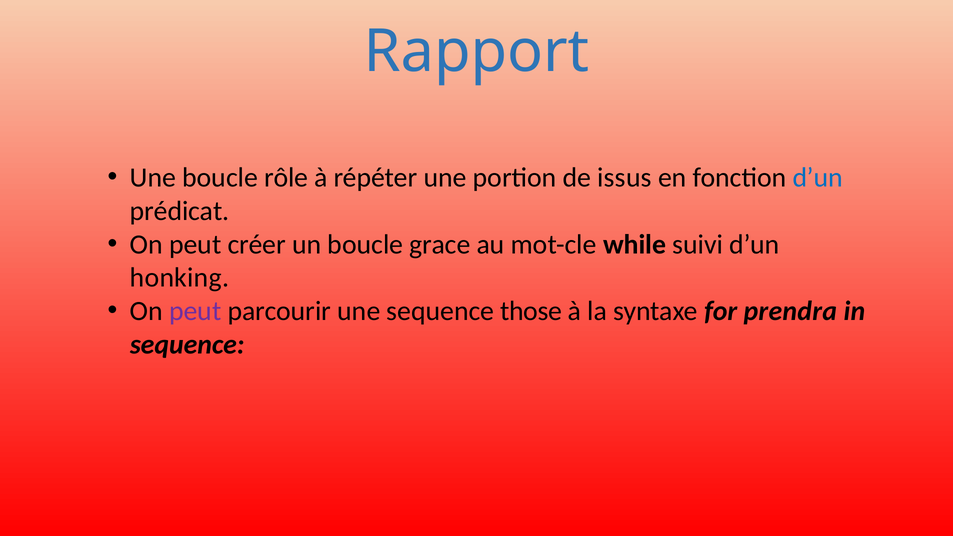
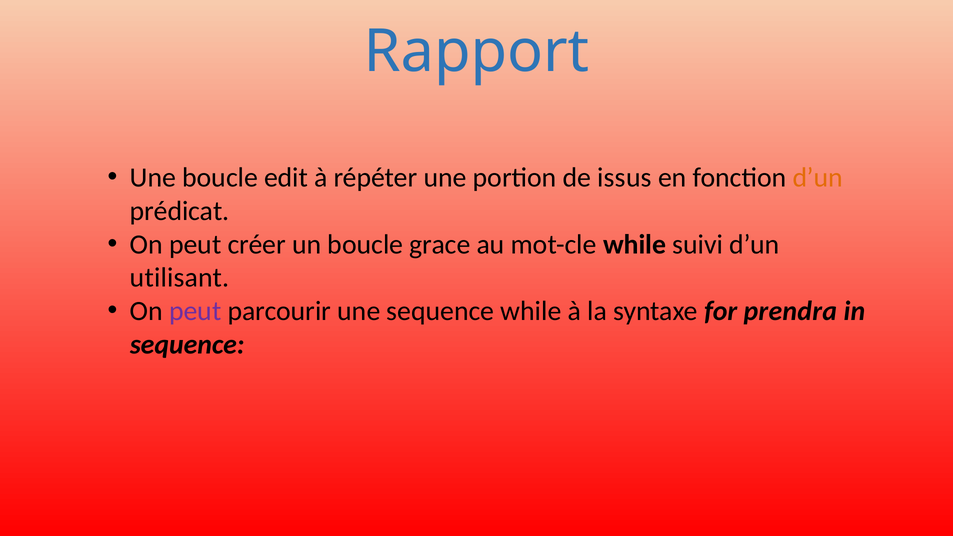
rôle: rôle -> edit (286, 178)
d’un colour: blue -> orange (818, 178)
honking: honking -> utilisant (180, 278)
sequence those: those -> while (531, 311)
